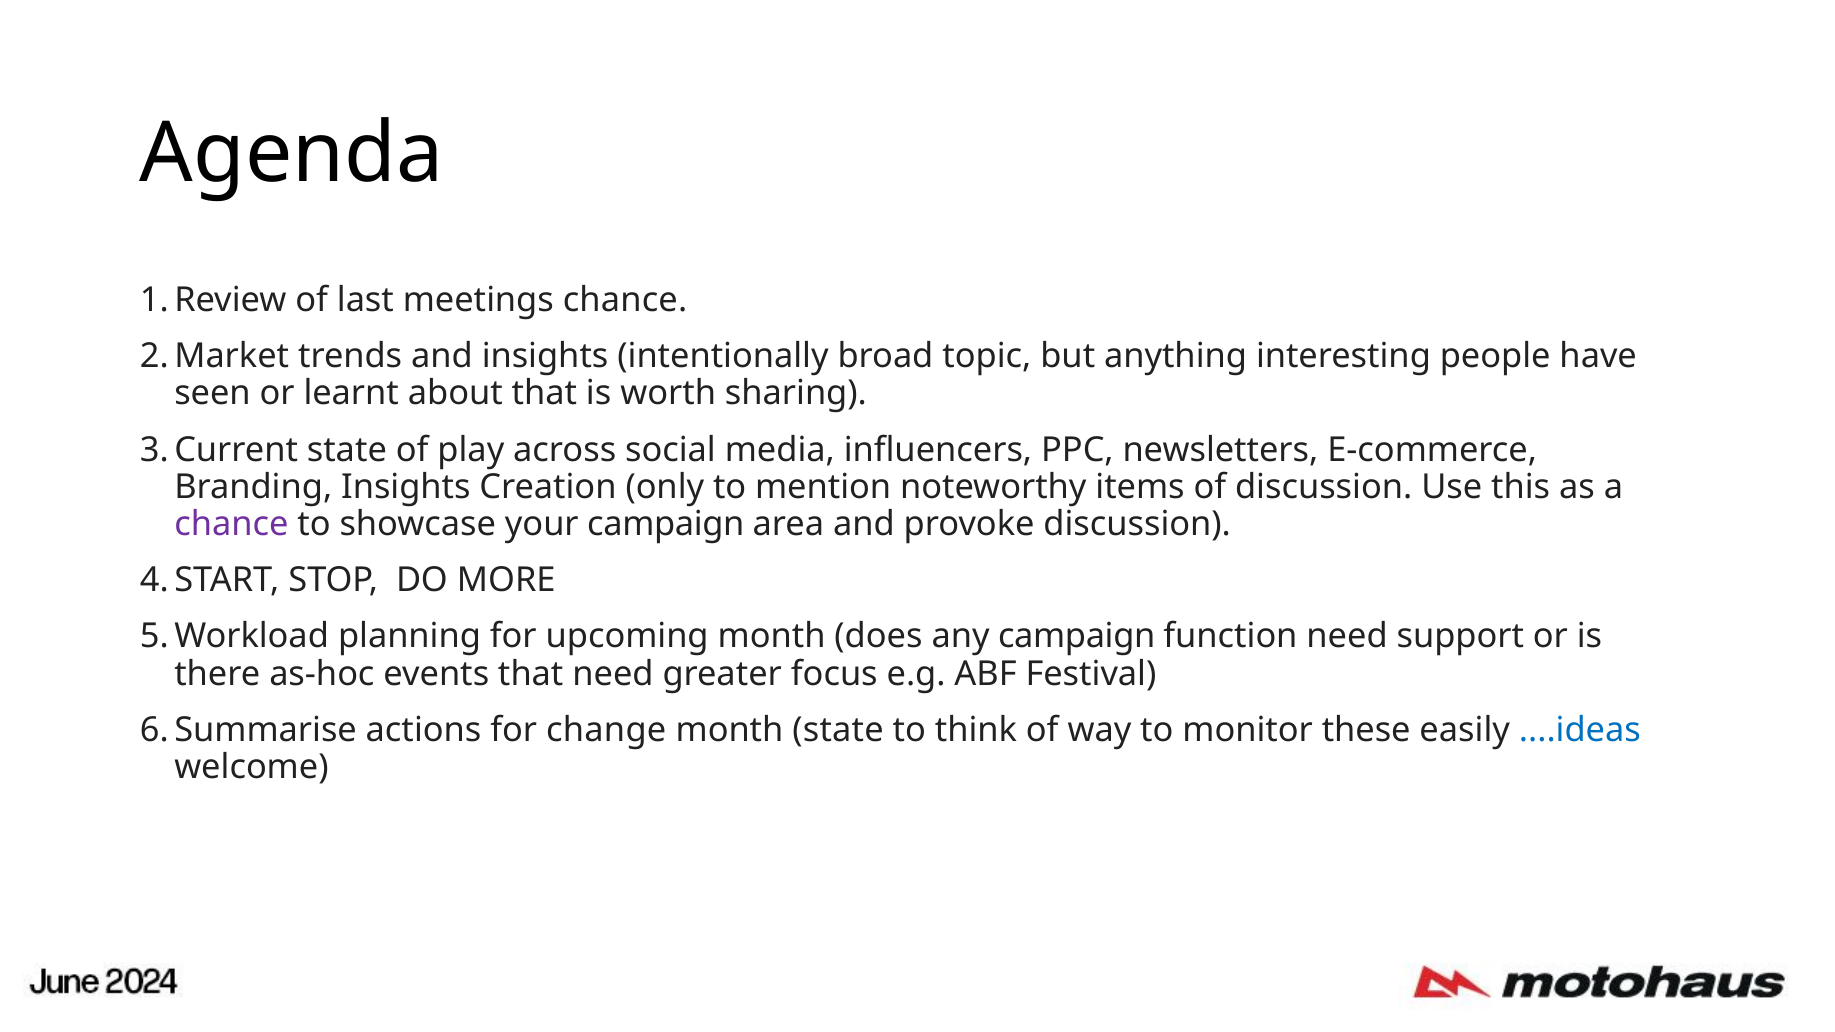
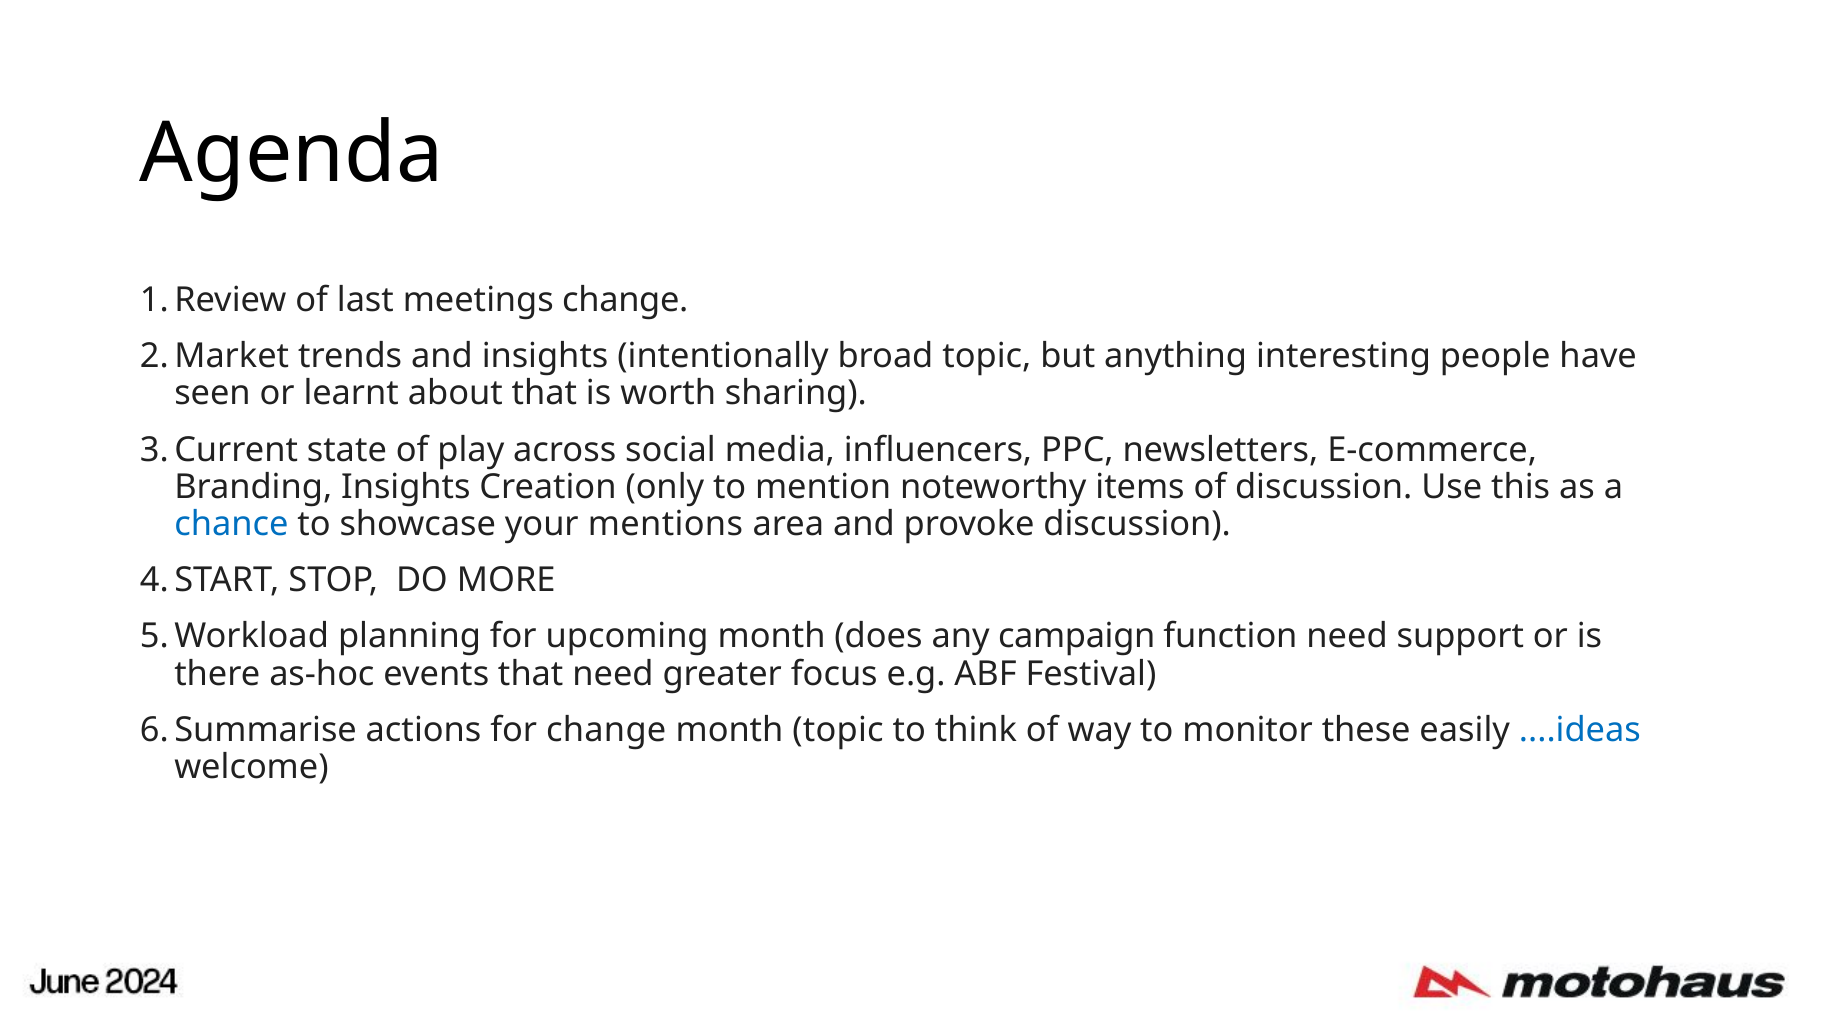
meetings chance: chance -> change (625, 300)
chance colour: purple -> blue (231, 524)
your campaign: campaign -> mentions (665, 524)
month state: state -> topic (838, 730)
